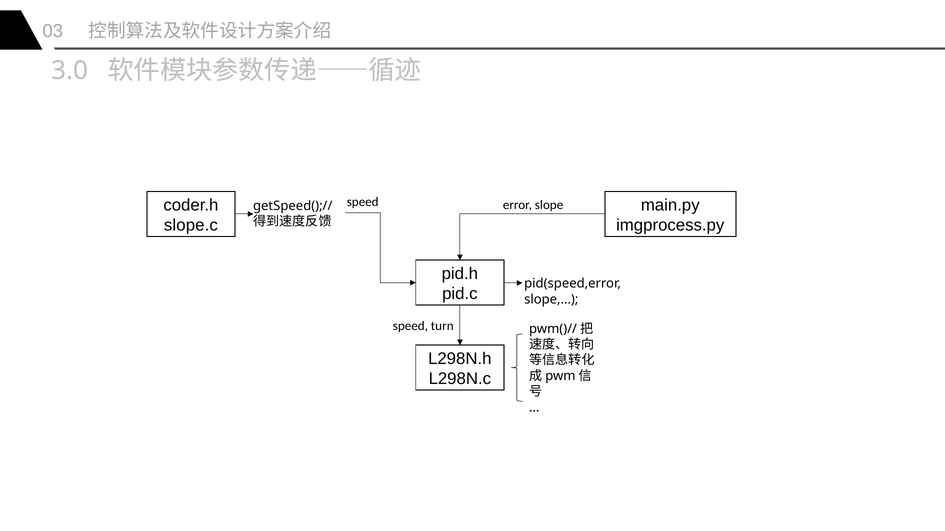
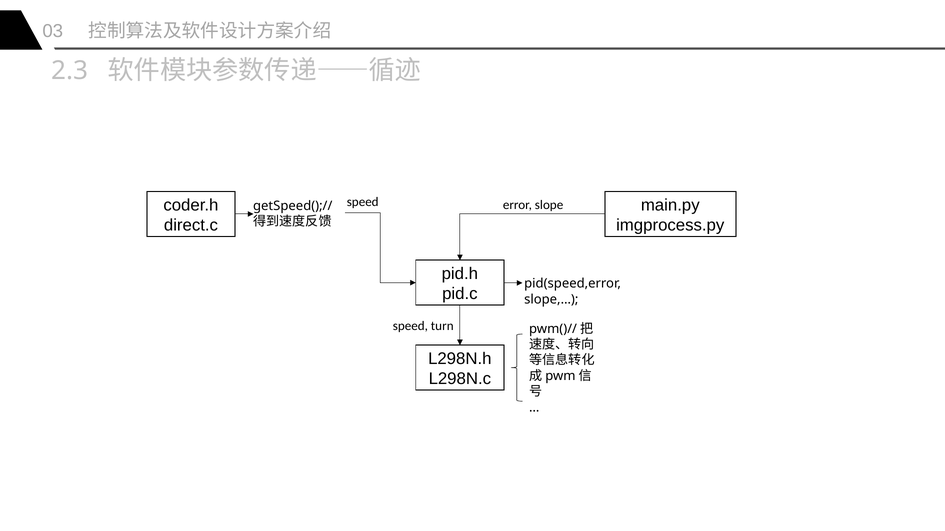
3.0: 3.0 -> 2.3 (70, 71)
slope.c: slope.c -> direct.c (191, 225)
